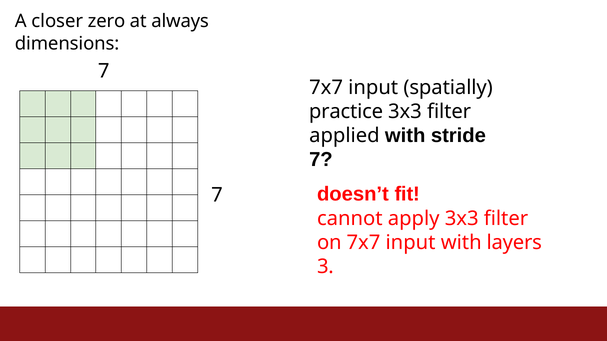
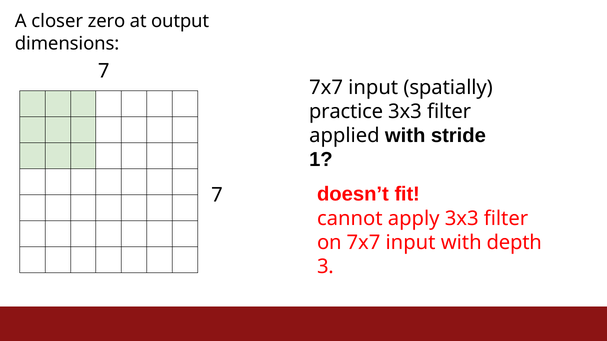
always: always -> output (180, 21)
7: 7 -> 1 (321, 160)
layers: layers -> depth (514, 243)
